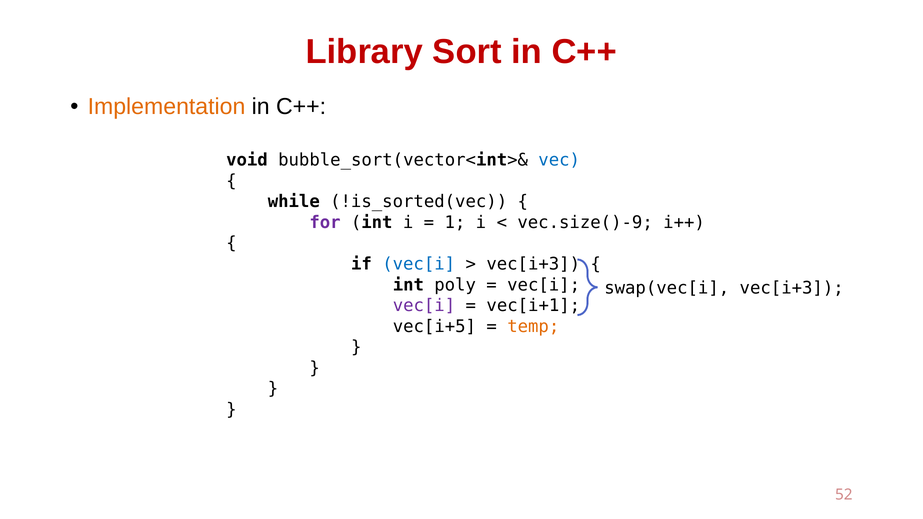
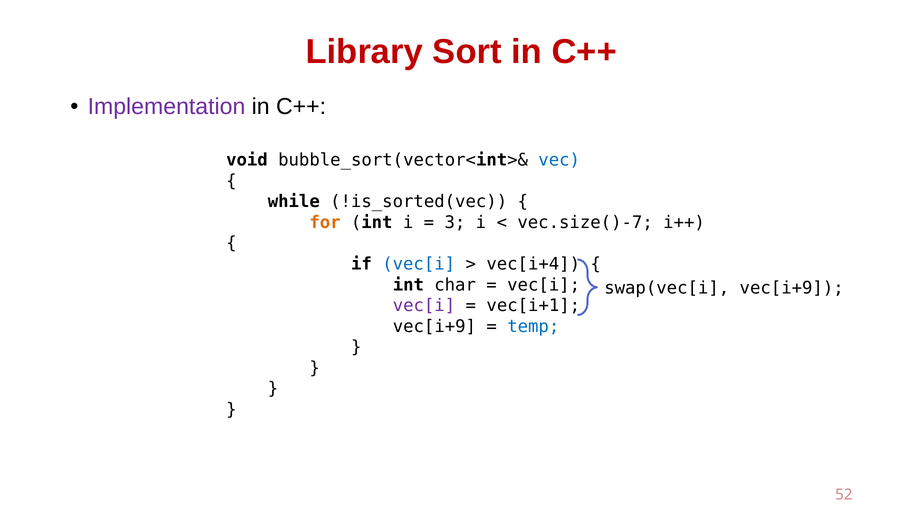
Implementation colour: orange -> purple (167, 107)
for colour: purple -> orange (325, 223)
1: 1 -> 3 (455, 223)
vec.size()-9: vec.size()-9 -> vec.size()-7 (585, 223)
vec[i+3: vec[i+3 -> vec[i+4 (533, 264)
poly: poly -> char (455, 285)
swap(vec[i vec[i+3: vec[i+3 -> vec[i+9 (792, 288)
vec[i+5: vec[i+5 -> vec[i+9 (434, 326)
temp colour: orange -> blue (533, 326)
